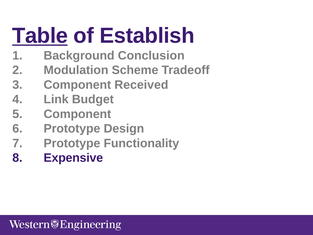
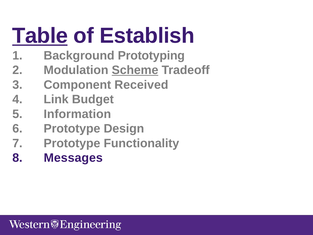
Conclusion: Conclusion -> Prototyping (151, 55)
Scheme underline: none -> present (135, 70)
Component: Component -> Information (77, 114)
Expensive: Expensive -> Messages (73, 158)
